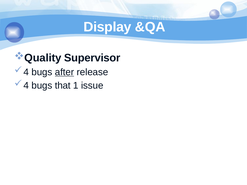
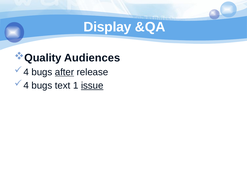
Supervisor: Supervisor -> Audiences (92, 58)
that: that -> text (63, 86)
issue underline: none -> present (92, 86)
